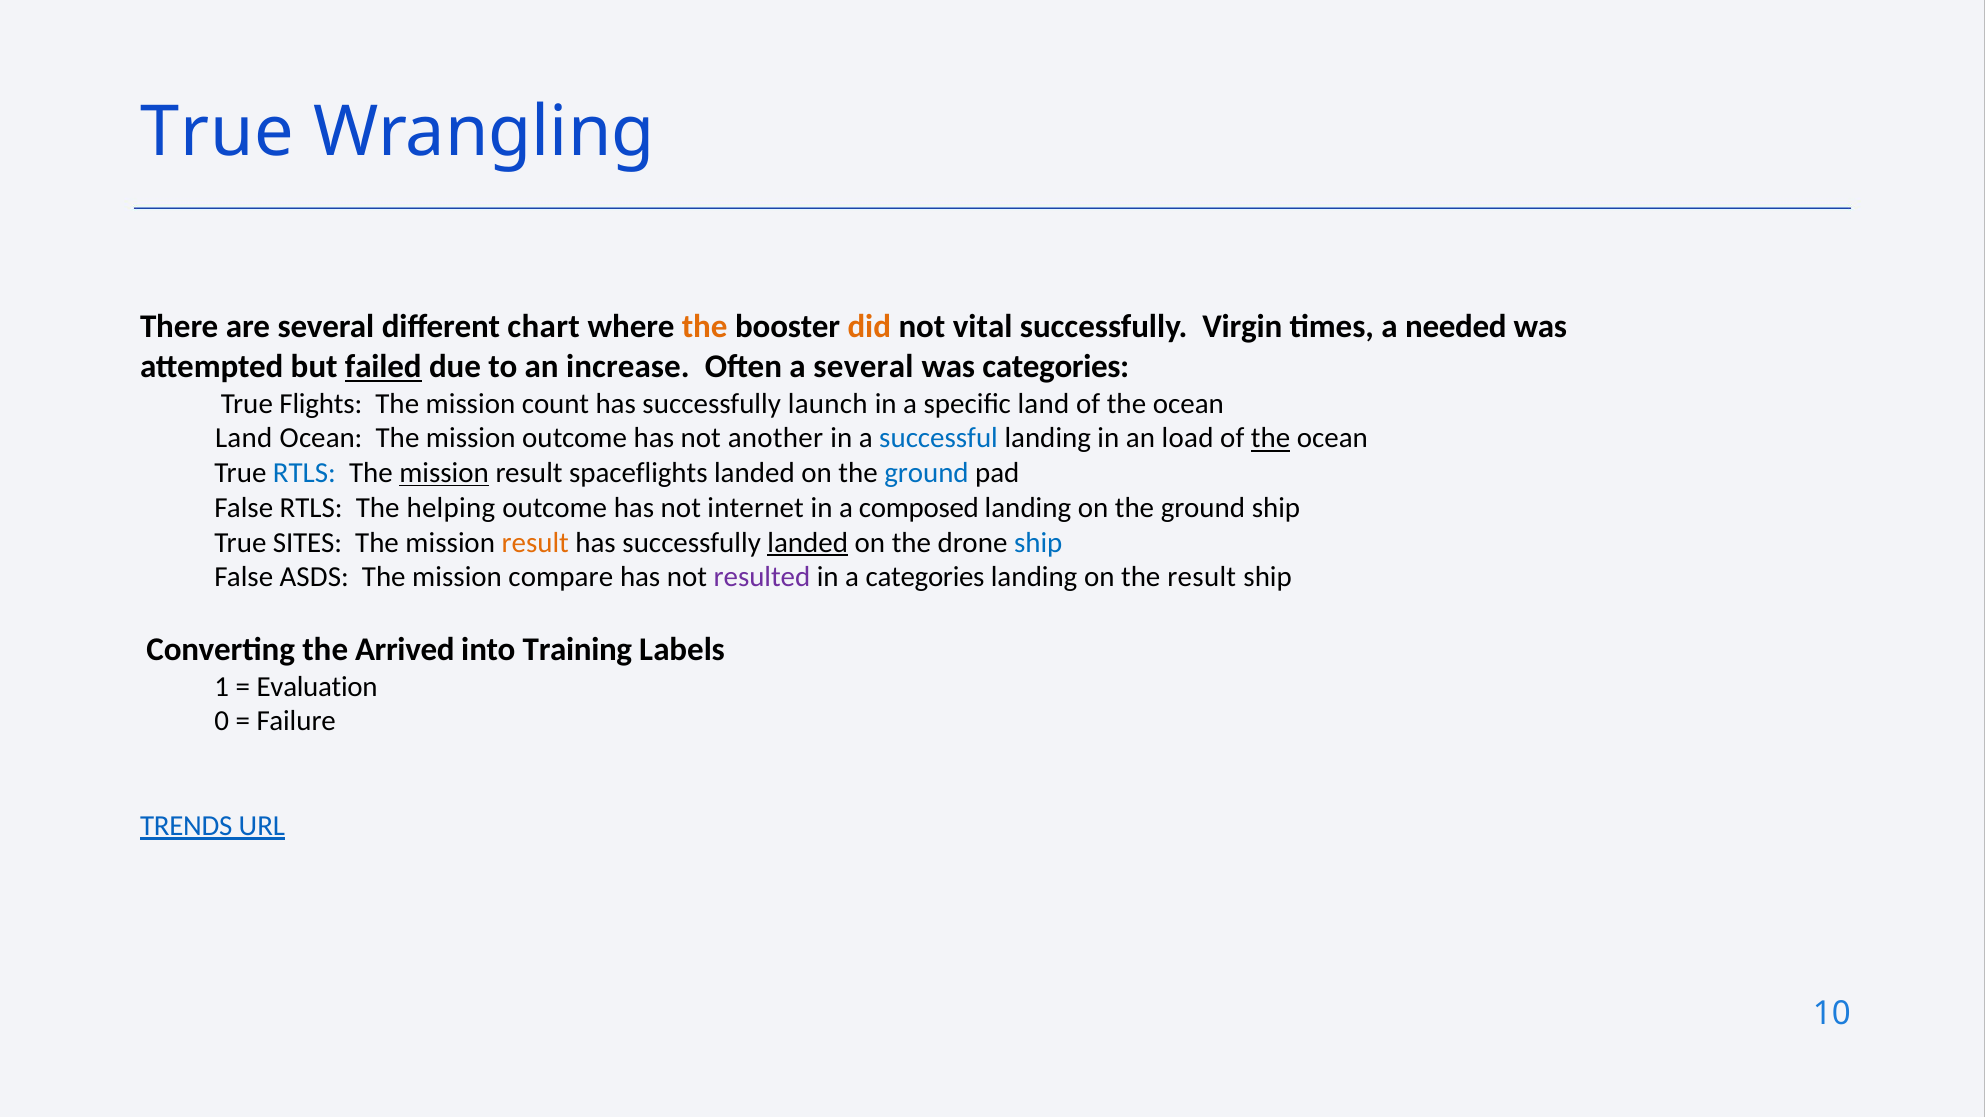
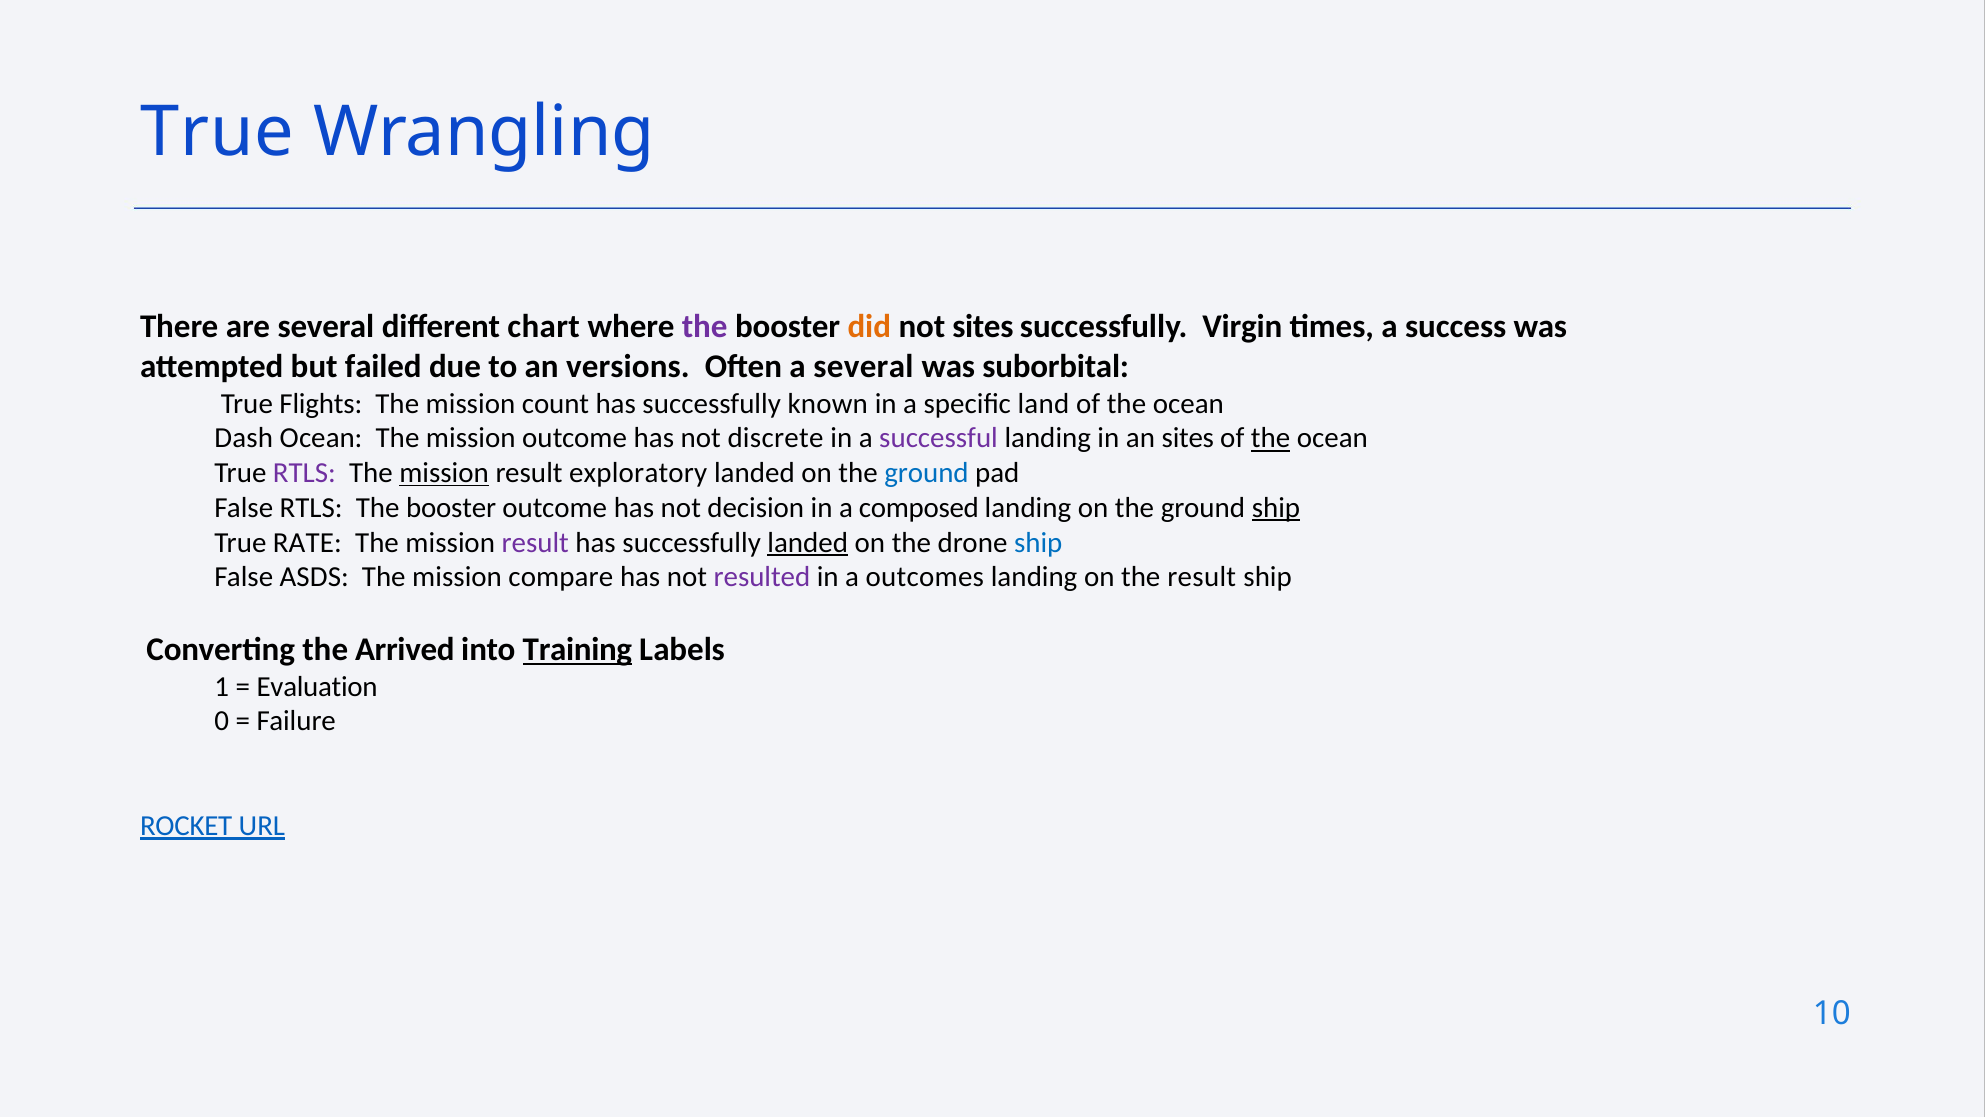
the colour: orange -> purple (705, 327)
not vital: vital -> sites (983, 327)
needed: needed -> success (1456, 327)
failed underline: present -> none (383, 366)
increase: increase -> versions (628, 366)
was categories: categories -> suborbital (1056, 366)
launch: launch -> known (828, 403)
Land: Land -> Dash (244, 438)
another: another -> discrete (775, 438)
successful colour: blue -> purple (939, 438)
an load: load -> sites (1188, 438)
RTLS colour: blue -> purple (304, 473)
spaceflights: spaceflights -> exploratory (638, 473)
RTLS The helping: helping -> booster (451, 508)
internet: internet -> decision (756, 508)
ship underline: none -> present (1276, 508)
SITES: SITES -> RATE (307, 542)
result colour: orange -> purple (535, 542)
a categories: categories -> outcomes (925, 577)
Training underline: none -> present (577, 649)
TRENDS: TRENDS -> ROCKET (186, 825)
